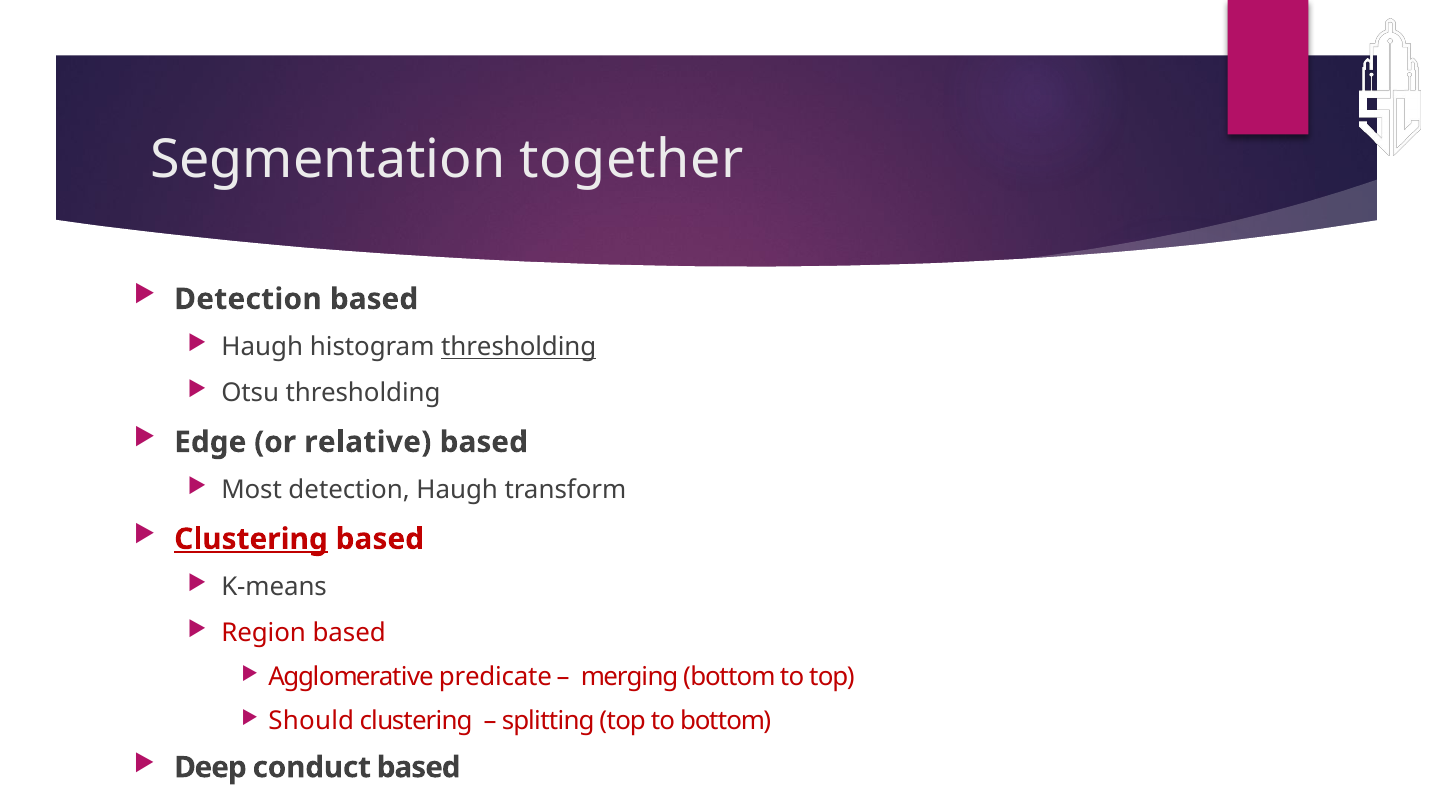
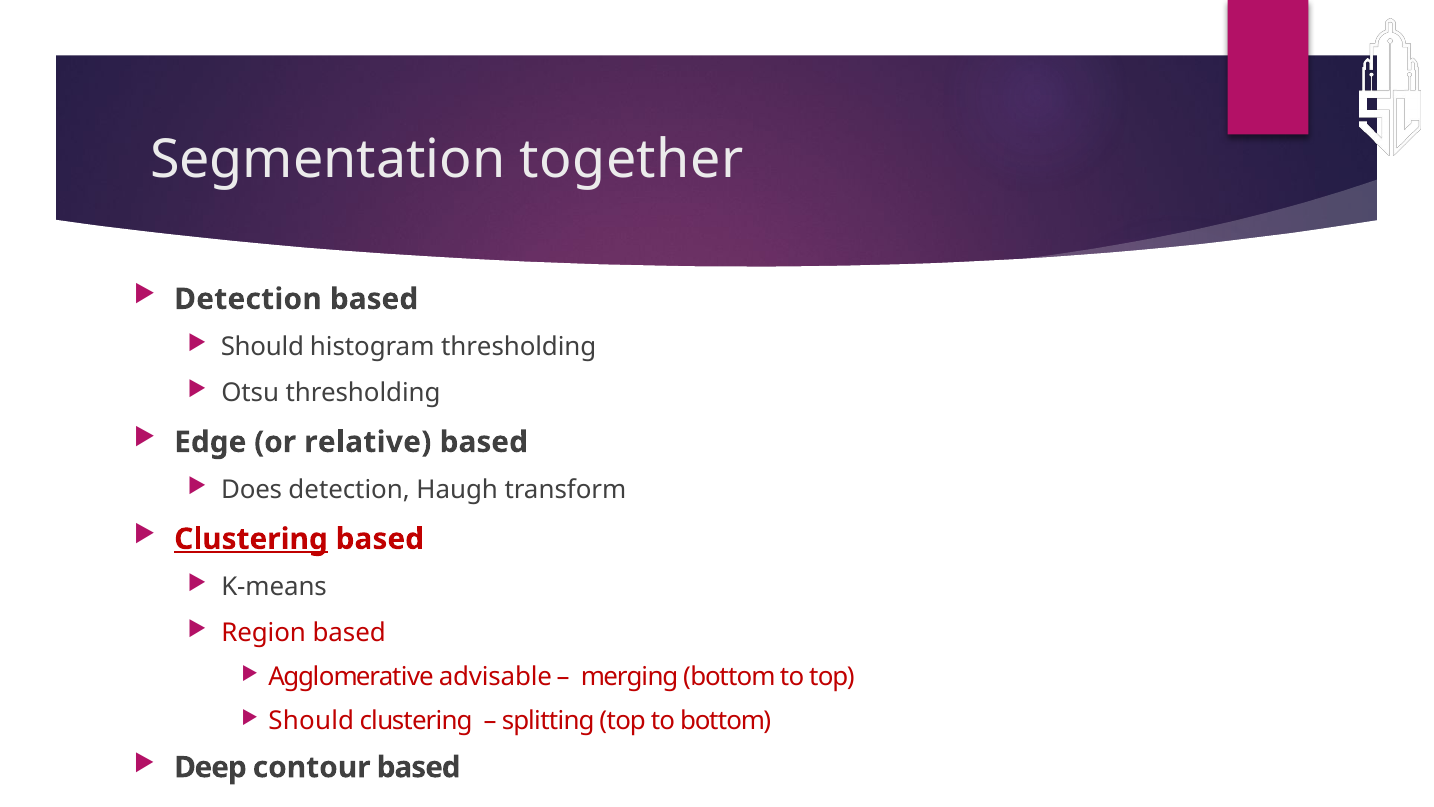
Haugh: Haugh -> Should (262, 347)
thresholding underline: present -> none (519, 347)
Most: Most -> Does (252, 490)
predicate: predicate -> advisable (495, 677)
conduct: conduct -> contour (312, 767)
